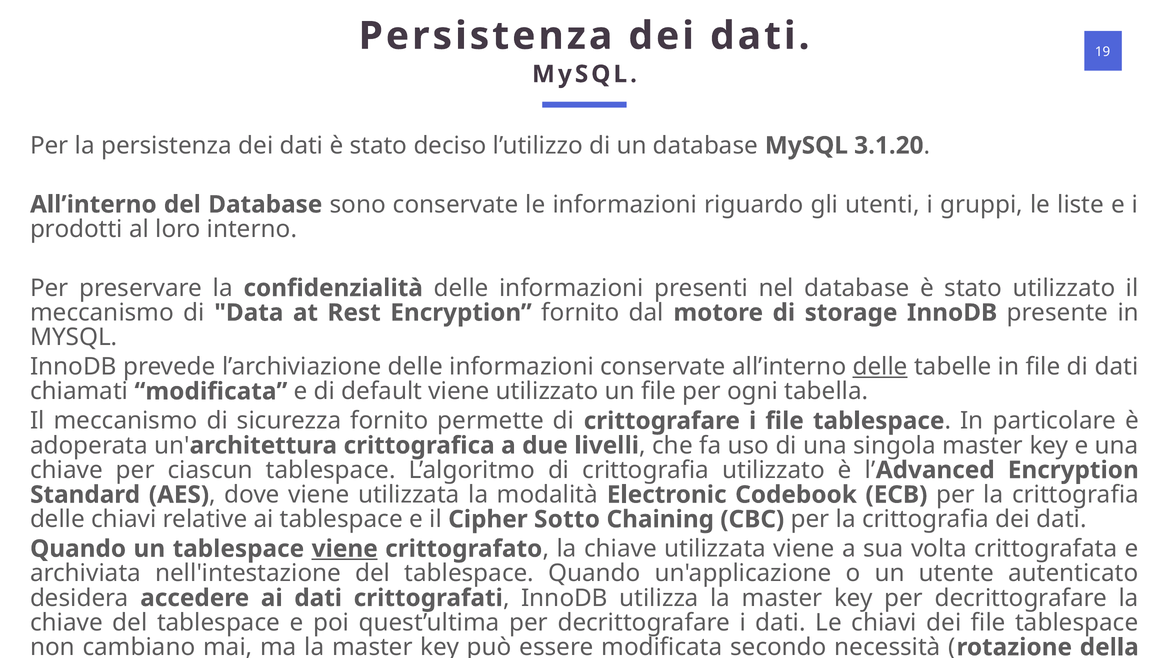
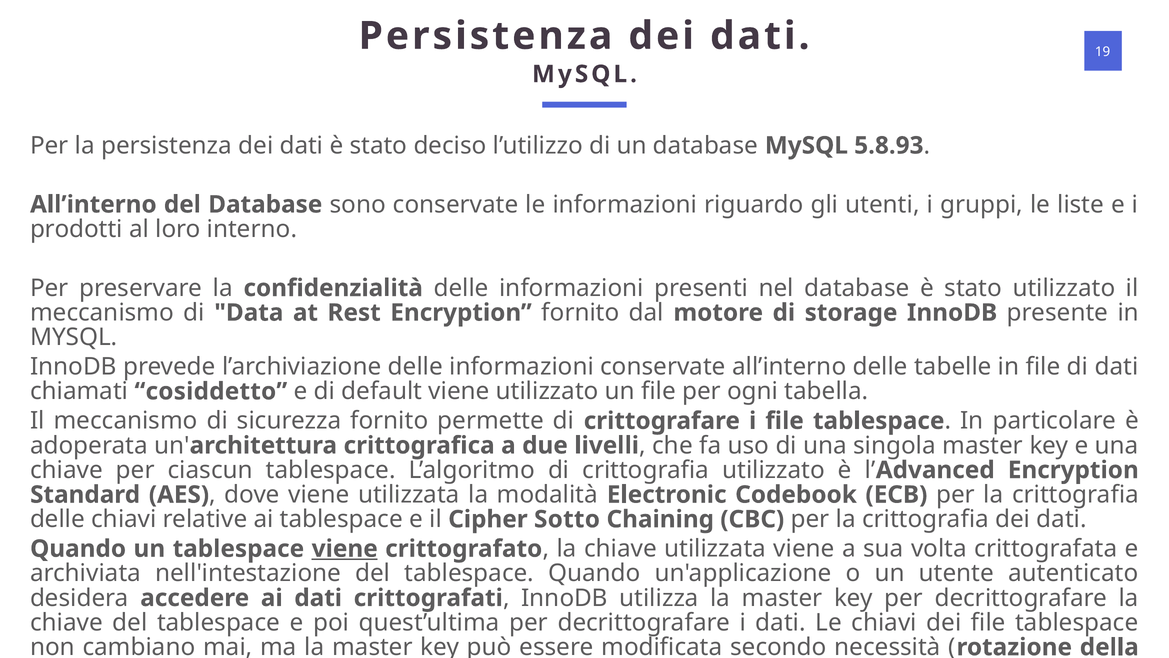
3.1.20: 3.1.20 -> 5.8.93 (889, 146)
delle underline: present -> none (880, 367)
chiamati modificata: modificata -> cosiddetto (211, 391)
